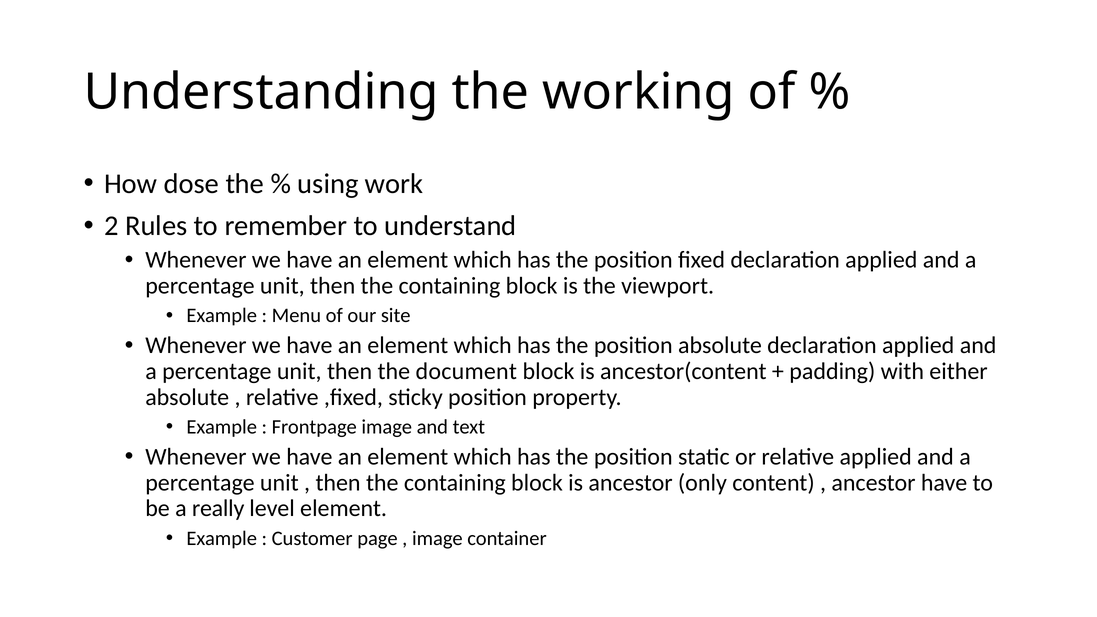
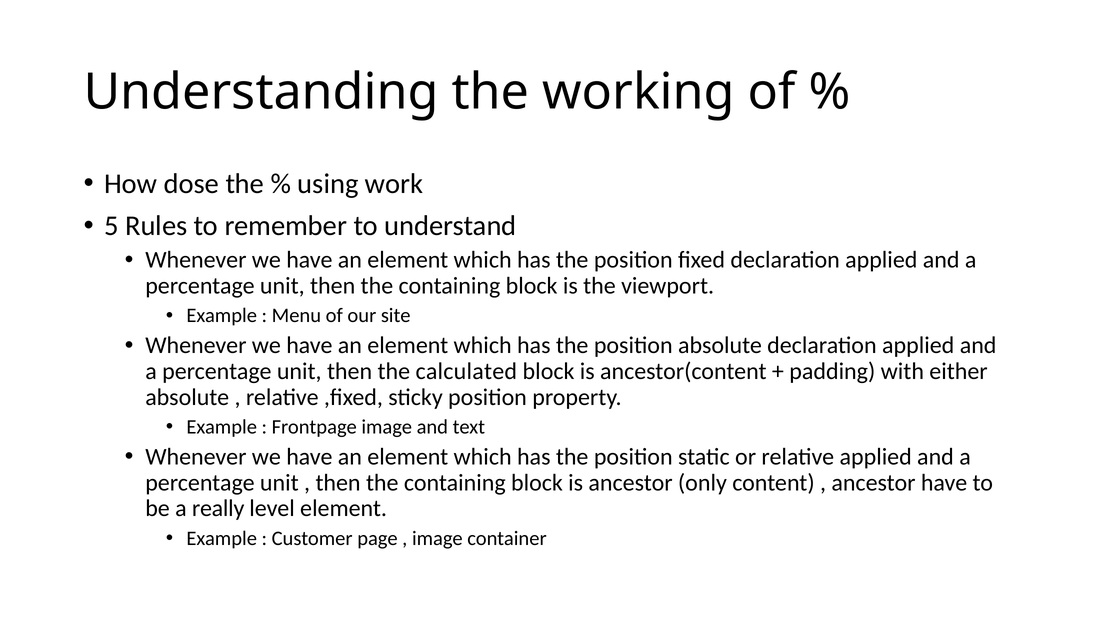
2: 2 -> 5 (111, 226)
document: document -> calculated (466, 371)
